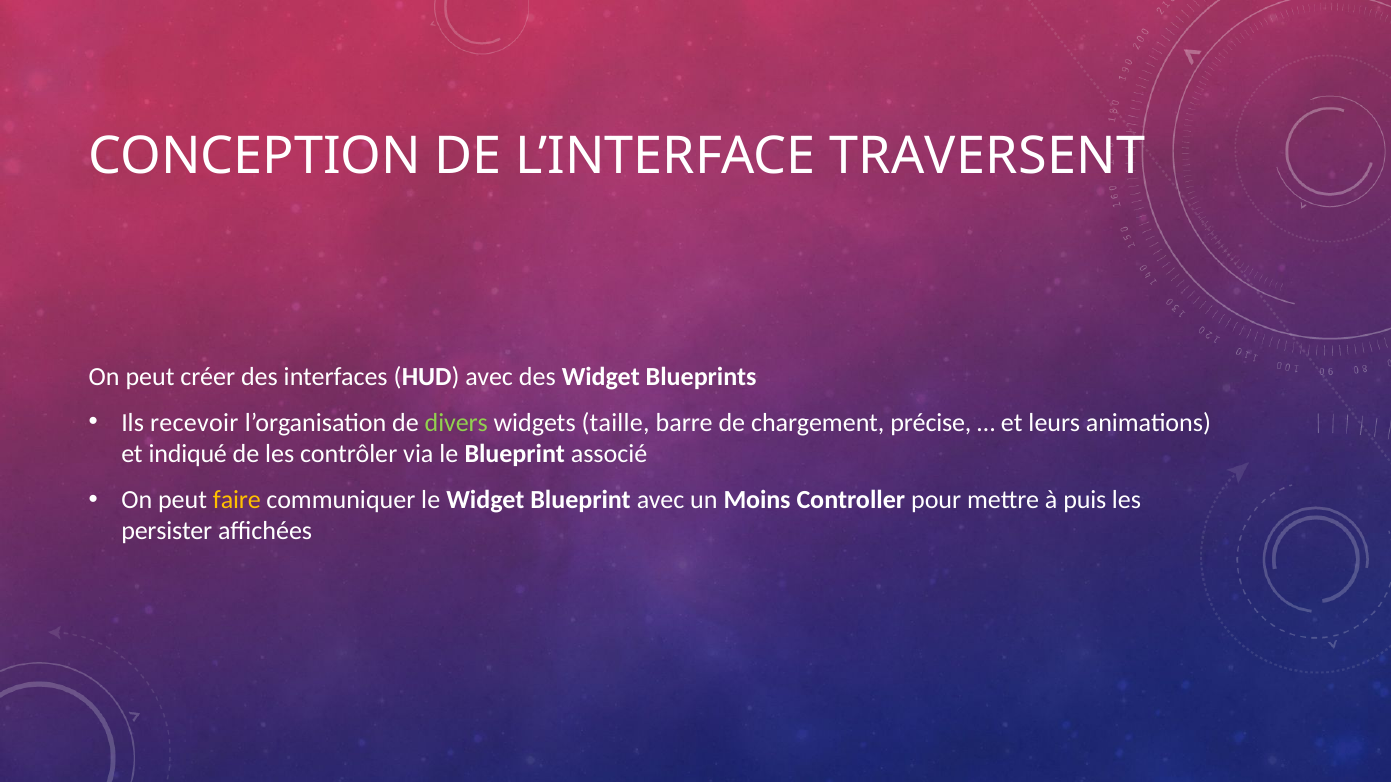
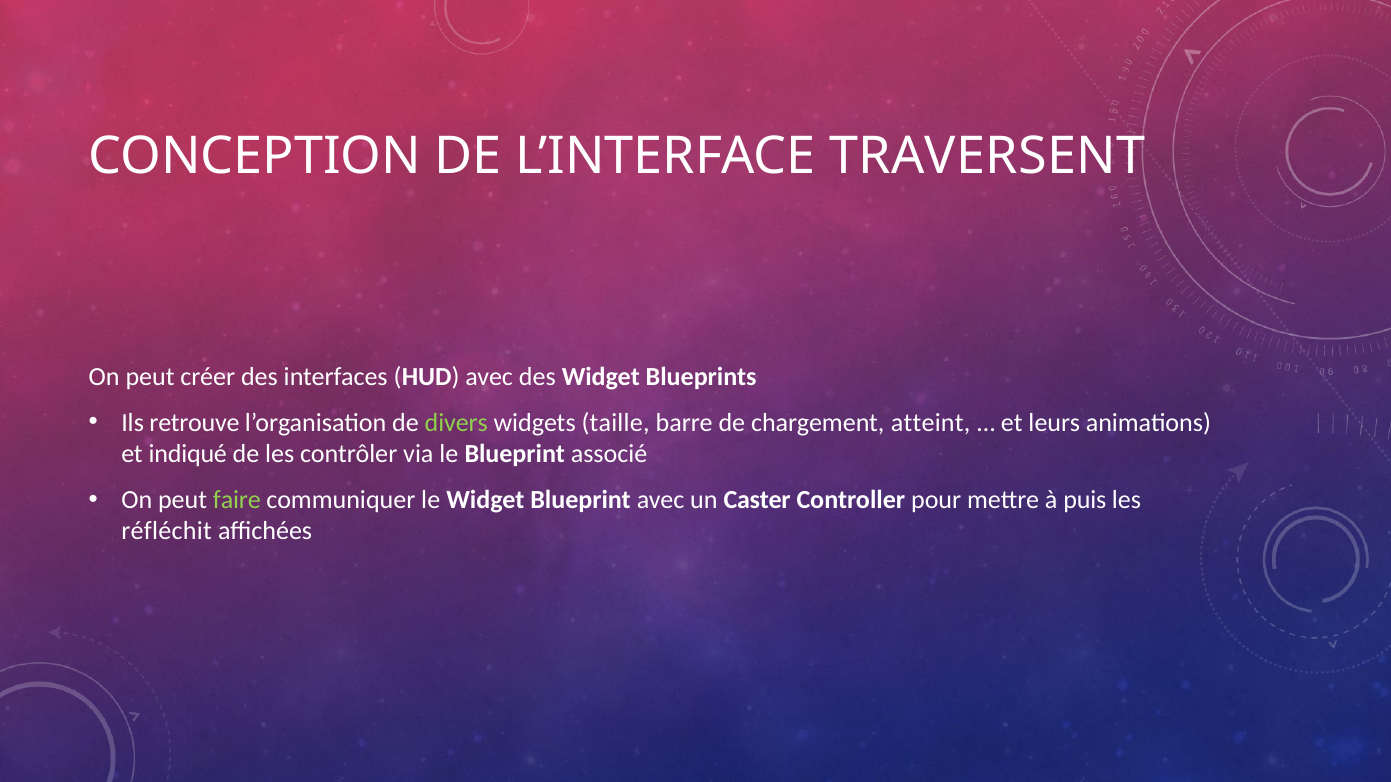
recevoir: recevoir -> retrouve (195, 423)
précise: précise -> atteint (931, 423)
faire colour: yellow -> light green (237, 500)
Moins: Moins -> Caster (757, 500)
persister: persister -> réfléchit (167, 531)
